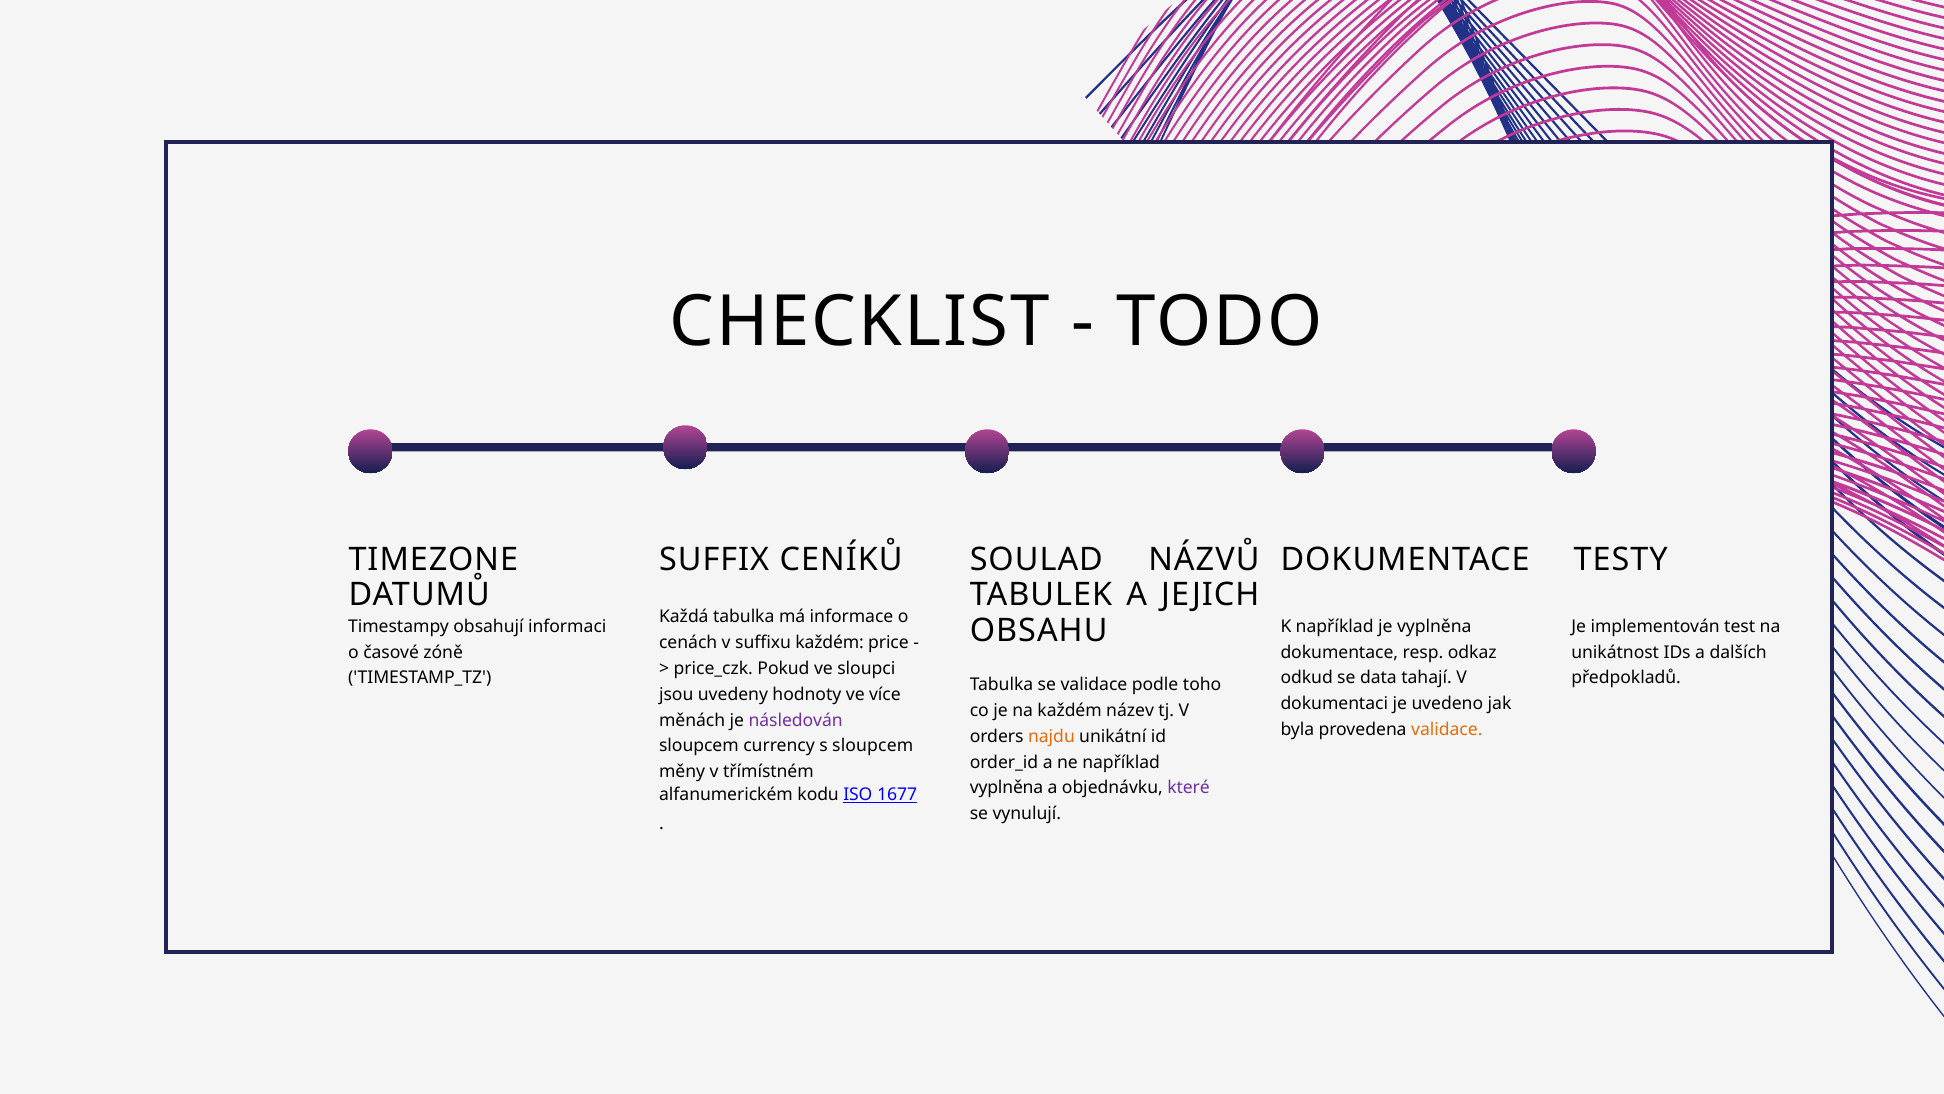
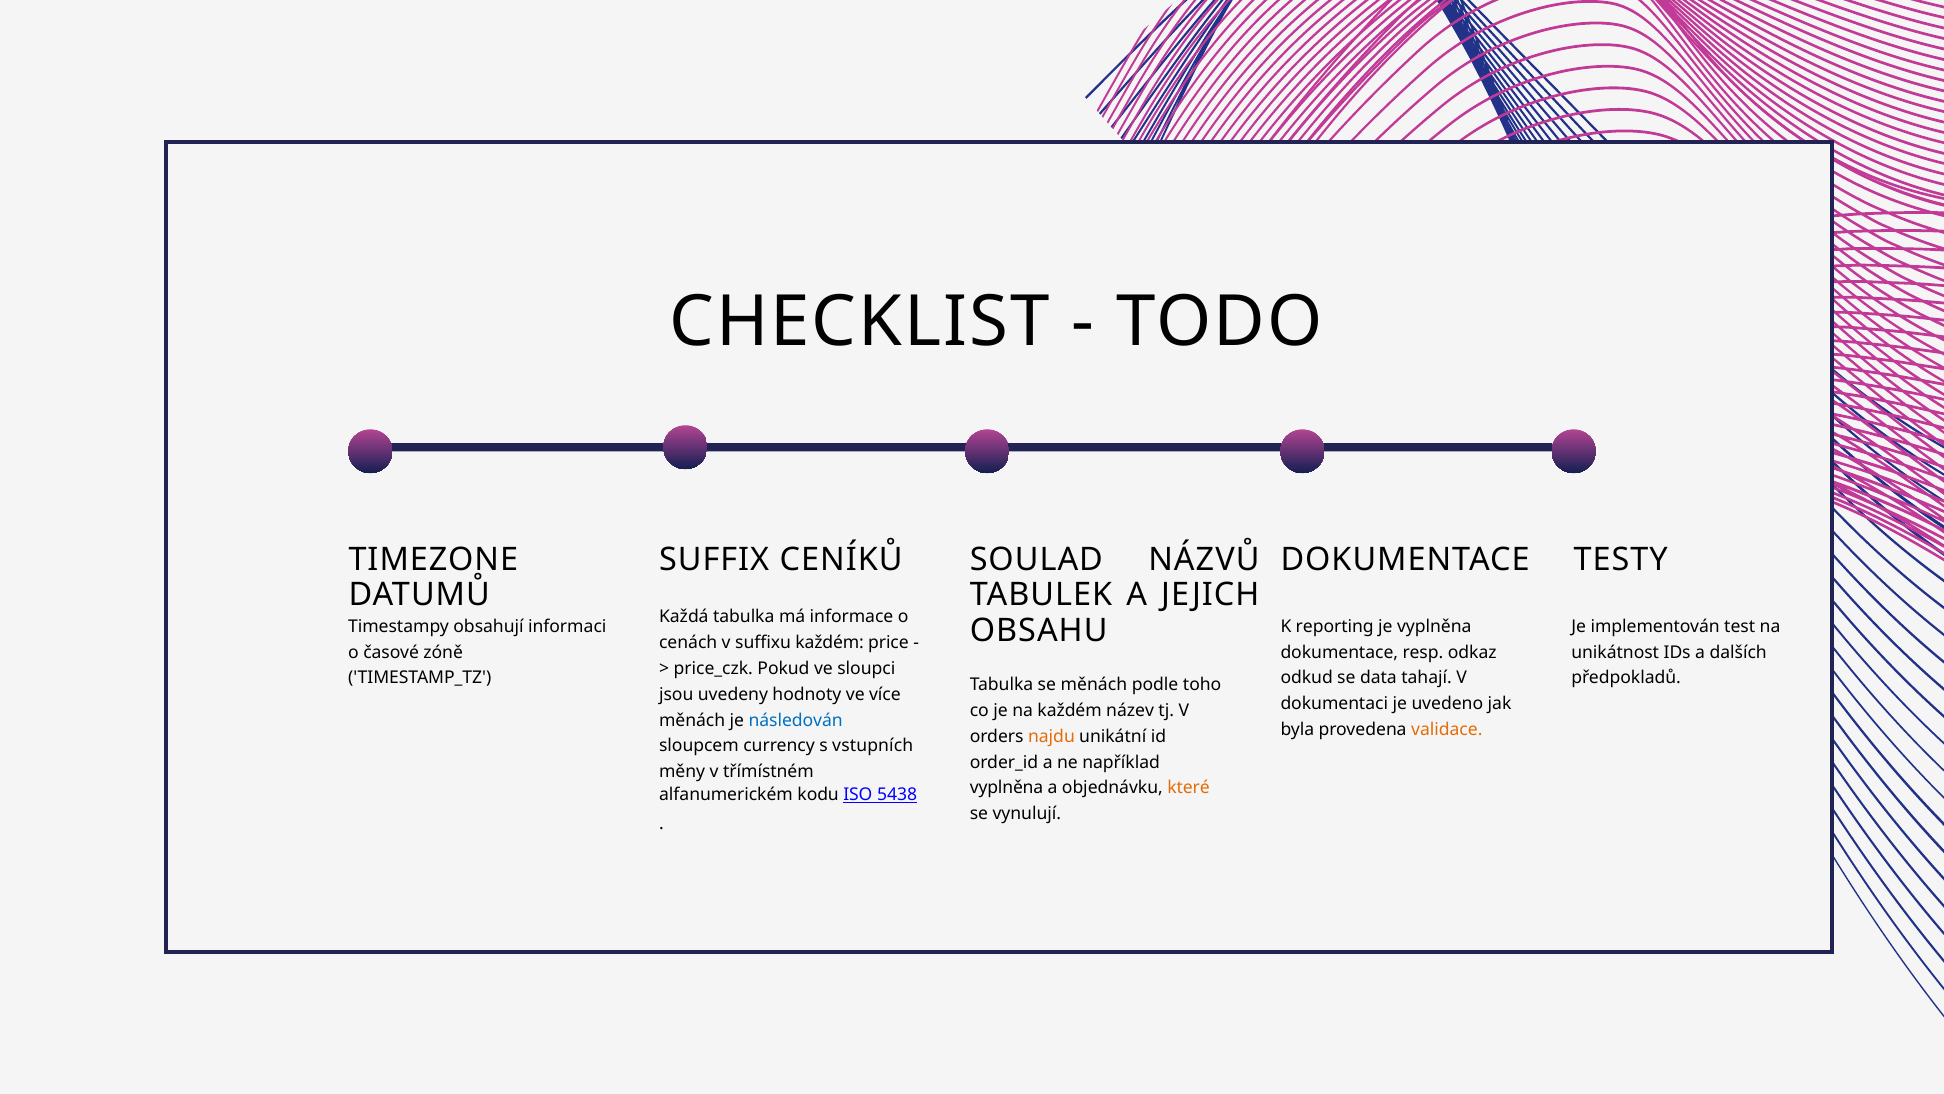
K například: například -> reporting (1335, 626)
se validace: validace -> měnách (1094, 685)
následován colour: purple -> blue (796, 720)
s sloupcem: sloupcem -> vstupních (873, 746)
které colour: purple -> orange (1189, 788)
1677: 1677 -> 5438 (897, 795)
